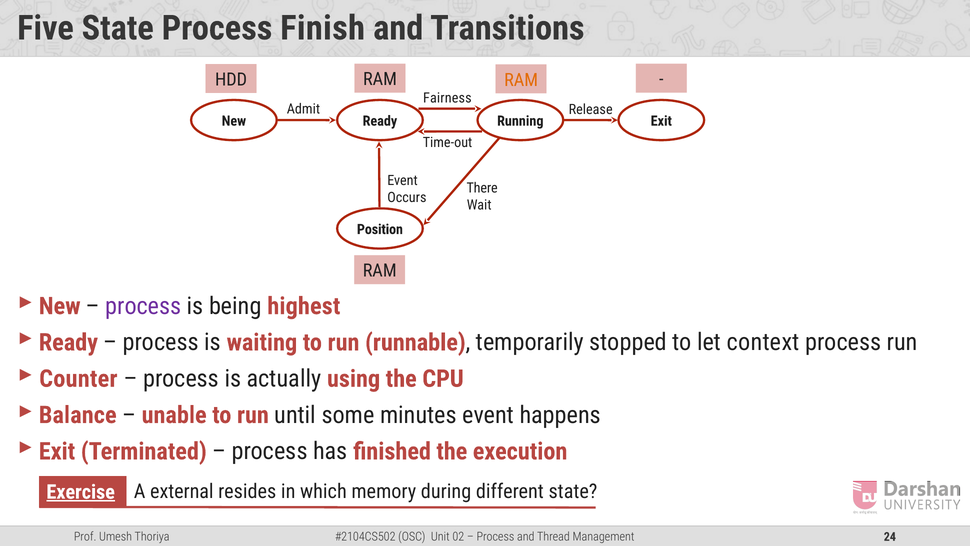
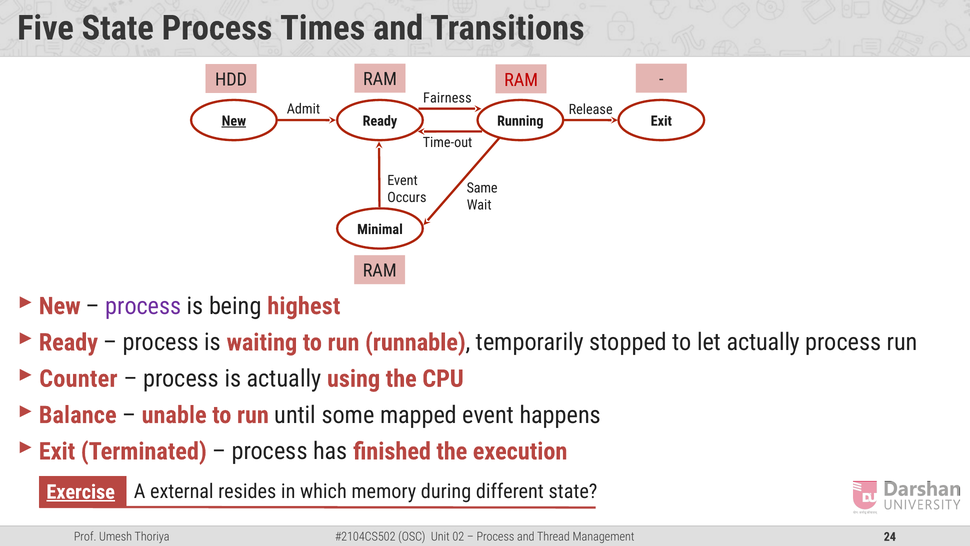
Finish: Finish -> Times (323, 28)
RAM colour: orange -> red (521, 80)
New underline: none -> present (234, 121)
There: There -> Same (482, 188)
Position: Position -> Minimal (380, 229)
let context: context -> actually (763, 342)
minutes: minutes -> mapped (418, 415)
